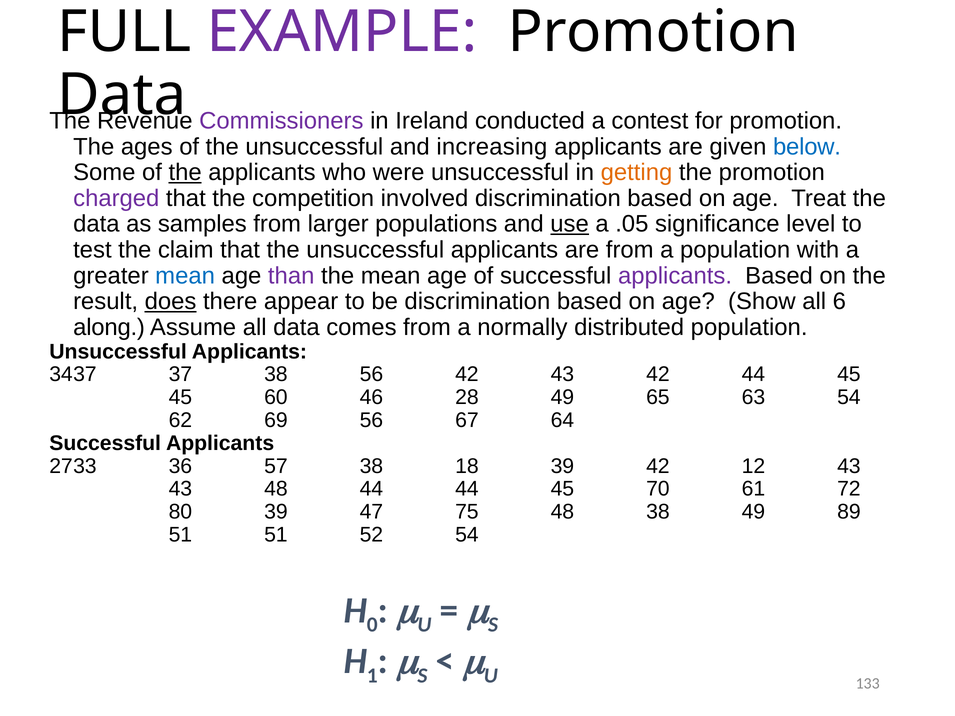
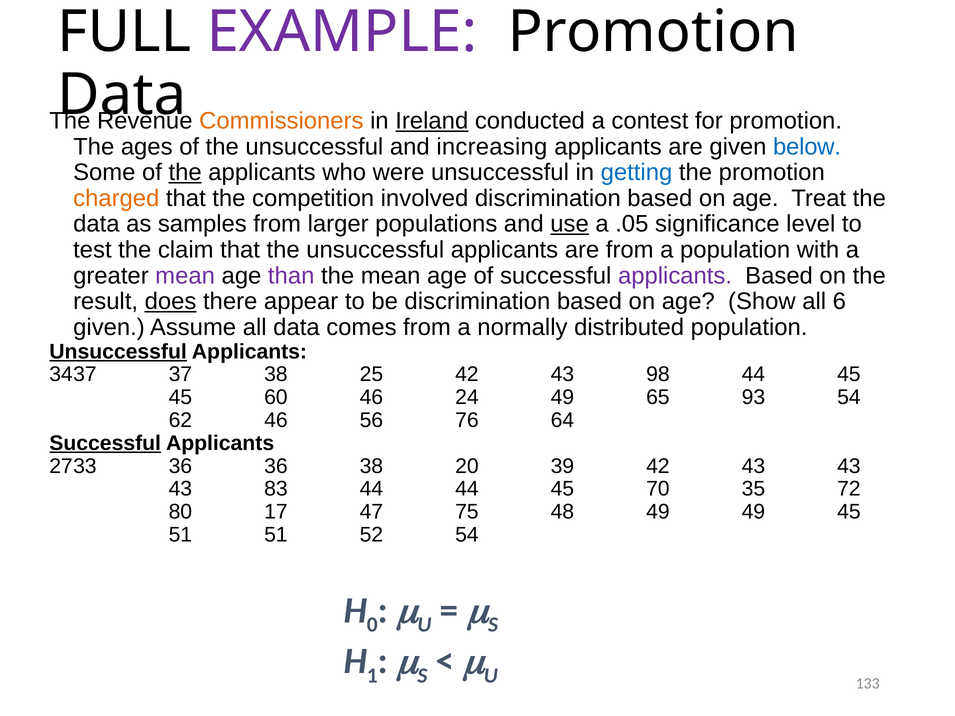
Commissioners colour: purple -> orange (281, 121)
Ireland underline: none -> present (432, 121)
getting colour: orange -> blue (637, 173)
charged colour: purple -> orange (116, 198)
mean colour: blue -> purple (185, 276)
along: along -> given (109, 327)
Unsuccessful underline: none -> present (118, 352)
38 56: 56 -> 25 (371, 375)
43 42: 42 -> 98 (658, 375)
28: 28 -> 24 (467, 397)
63: 63 -> 93 (753, 397)
62 69: 69 -> 46 (276, 420)
67: 67 -> 76 (467, 420)
Successful underline: none -> present (105, 443)
36 57: 57 -> 36 (276, 466)
18: 18 -> 20 (467, 466)
39 42 12: 12 -> 43 (753, 466)
43 48: 48 -> 83 (276, 489)
61: 61 -> 35 (753, 489)
80 39: 39 -> 17 (276, 512)
48 38: 38 -> 49 (658, 512)
49 89: 89 -> 45 (849, 512)
